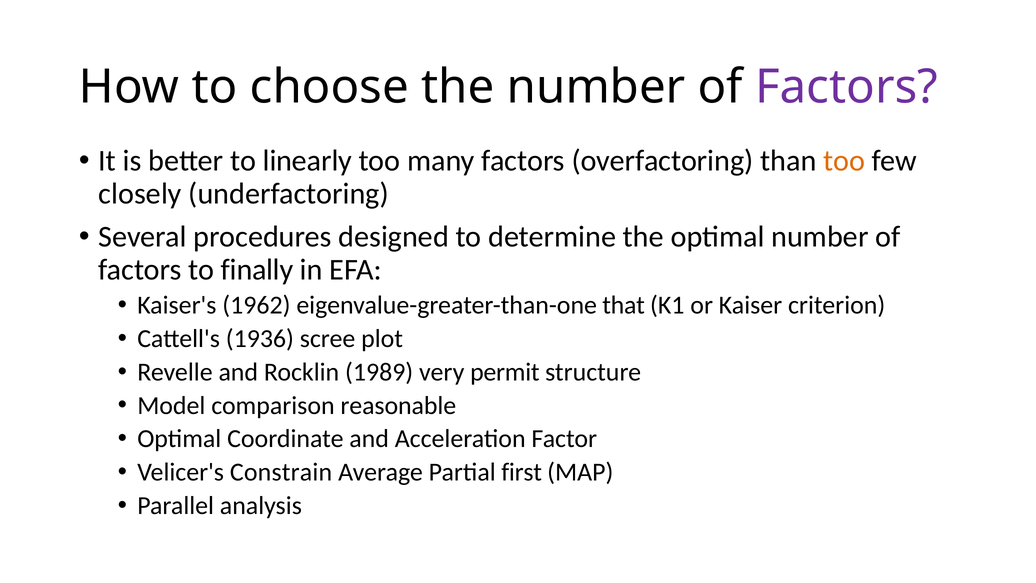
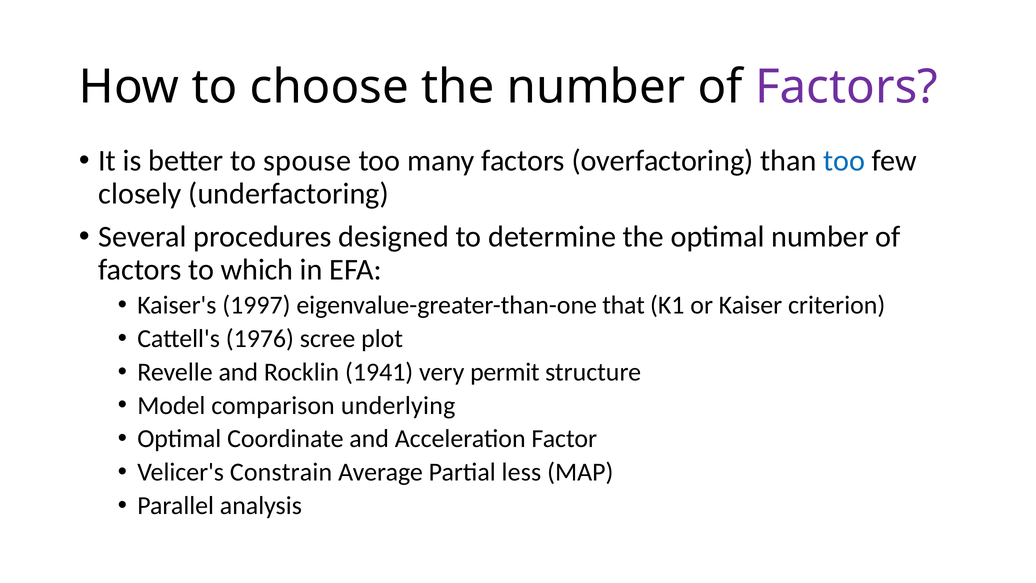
linearly: linearly -> spouse (307, 161)
too colour: orange -> blue (844, 161)
finally: finally -> which (257, 270)
1962: 1962 -> 1997 (256, 305)
1936: 1936 -> 1976 (260, 339)
1989: 1989 -> 1941 (379, 372)
reasonable: reasonable -> underlying (398, 405)
first: first -> less (521, 472)
